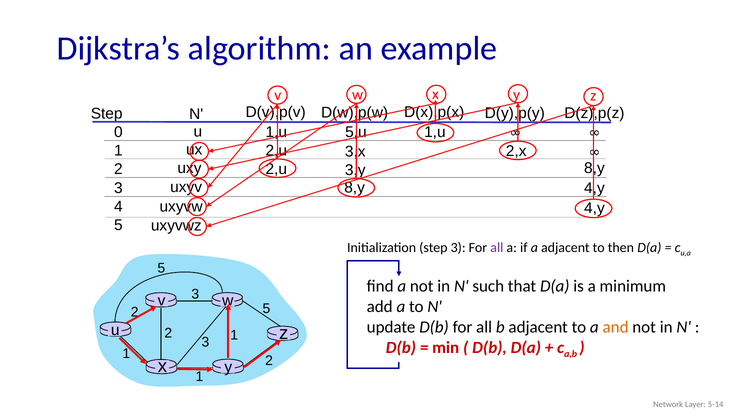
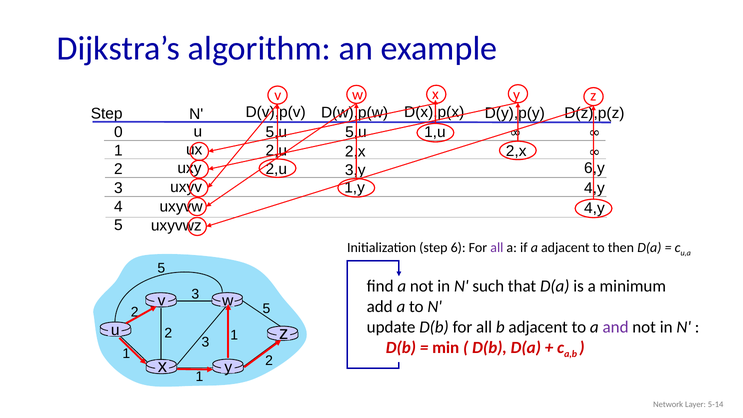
1,u: 1,u -> 5,u (276, 132)
3,x: 3,x -> 2,x (355, 152)
8,y: 8,y -> 6,y (594, 168)
8,y: 8,y -> 1,y (355, 188)
step 3: 3 -> 6 (458, 248)
and colour: orange -> purple (616, 327)
